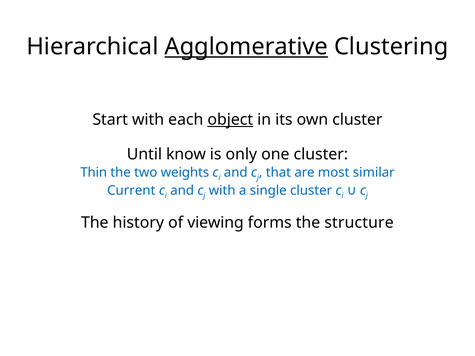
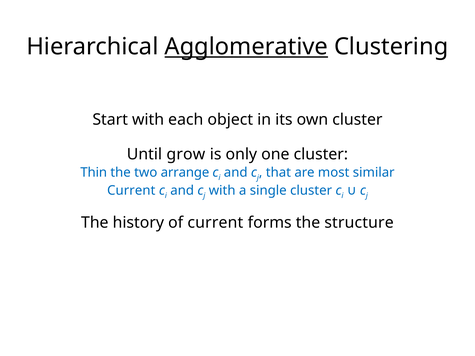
object underline: present -> none (230, 120)
know: know -> grow (186, 155)
weights: weights -> arrange (185, 173)
of viewing: viewing -> current (215, 223)
